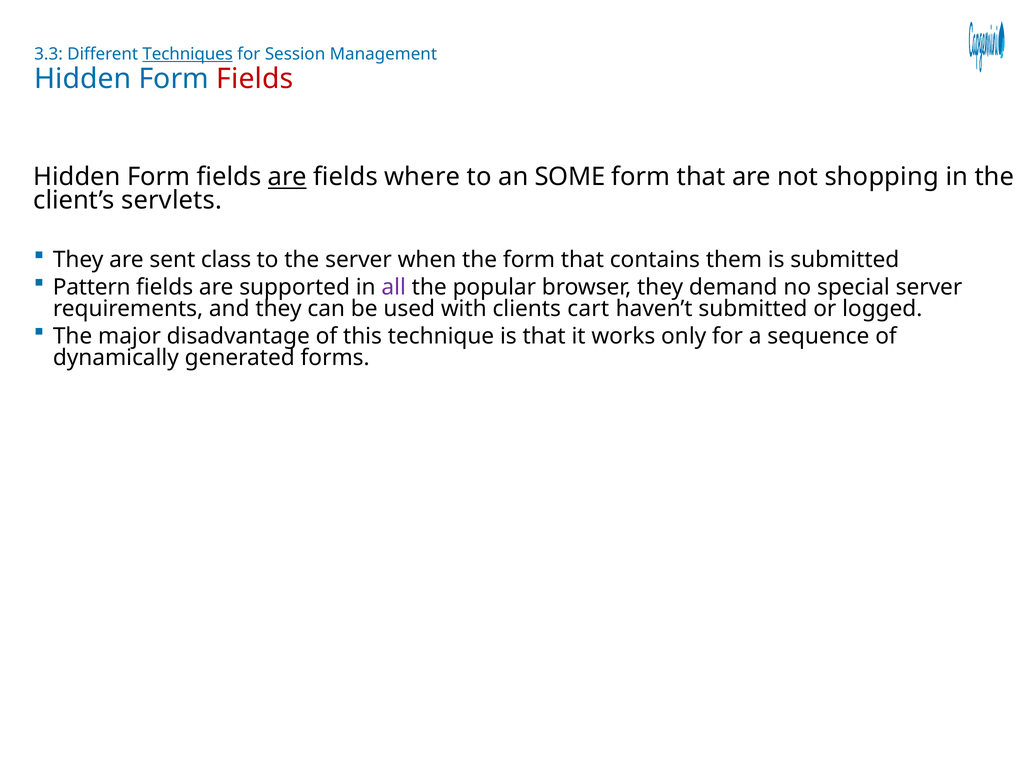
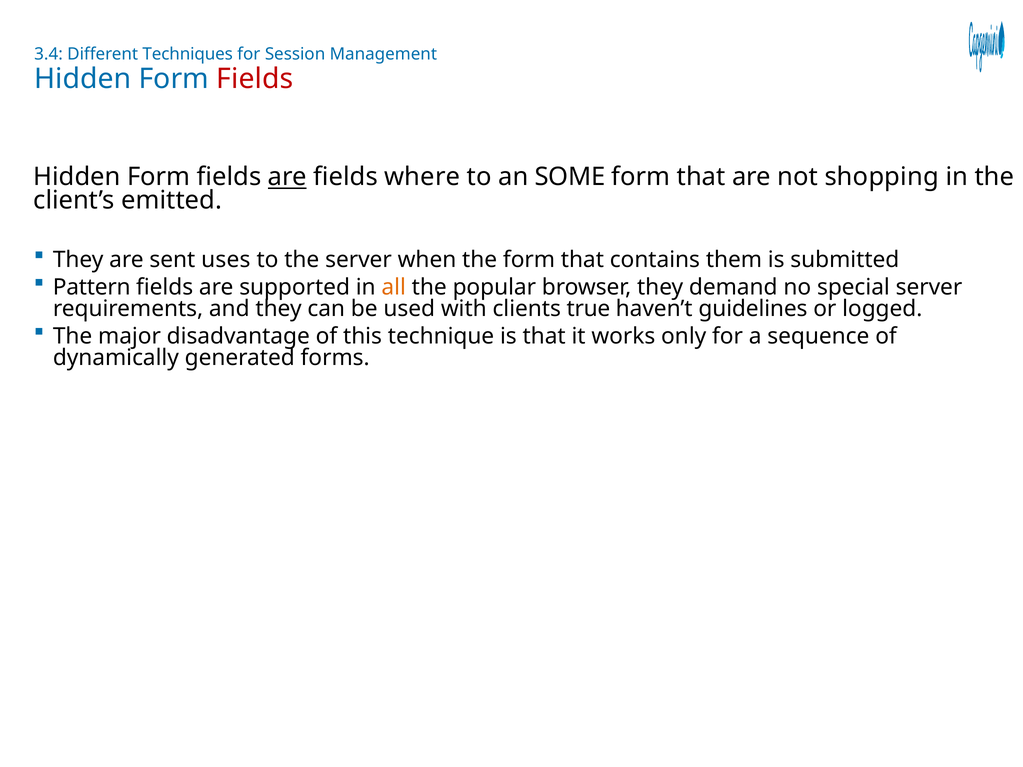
3.3: 3.3 -> 3.4 (49, 54)
Techniques underline: present -> none (188, 54)
servlets: servlets -> emitted (172, 201)
class: class -> uses (226, 260)
all colour: purple -> orange (394, 287)
cart: cart -> true (588, 309)
haven’t submitted: submitted -> guidelines (753, 309)
